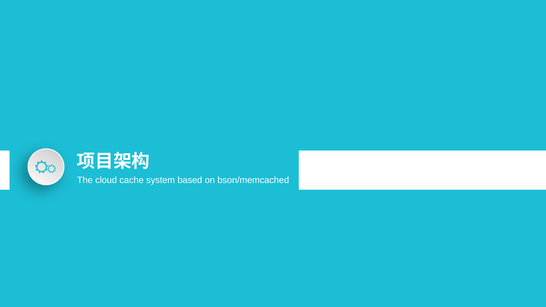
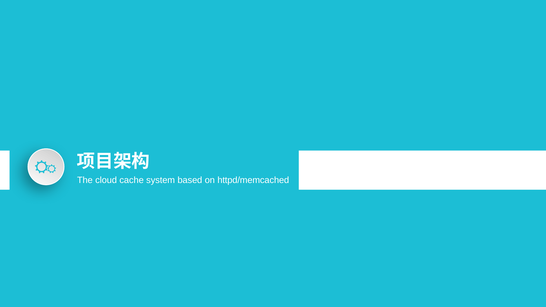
bson/memcached: bson/memcached -> httpd/memcached (253, 180)
